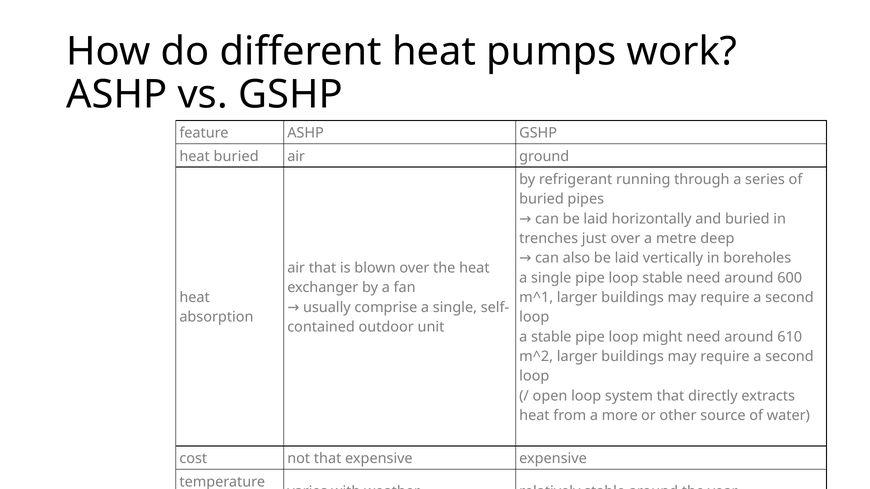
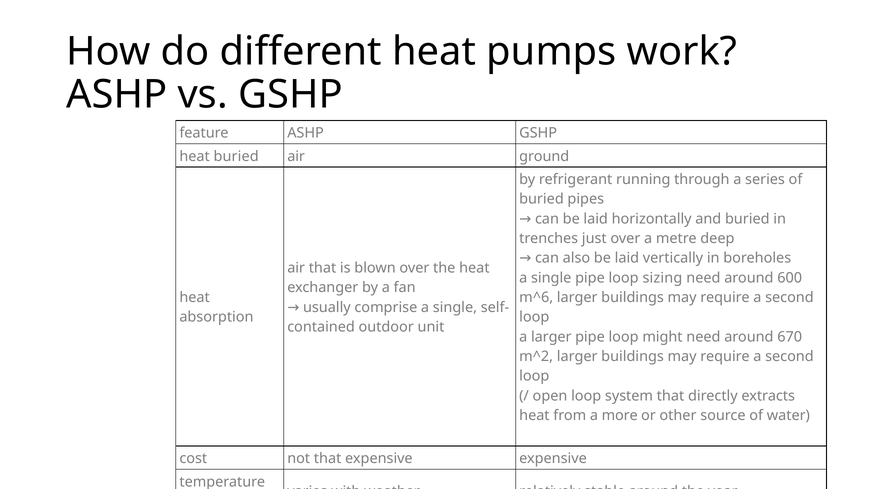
loop stable: stable -> sizing (662, 278)
m^1: m^1 -> m^6 (536, 298)
a stable: stable -> larger (551, 337)
610: 610 -> 670 (790, 337)
